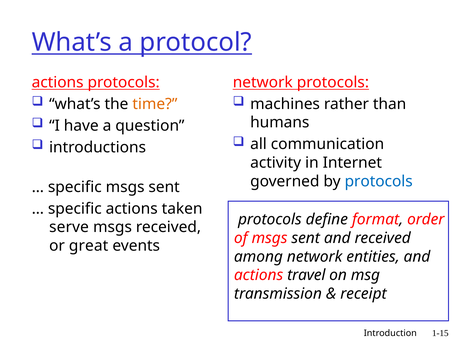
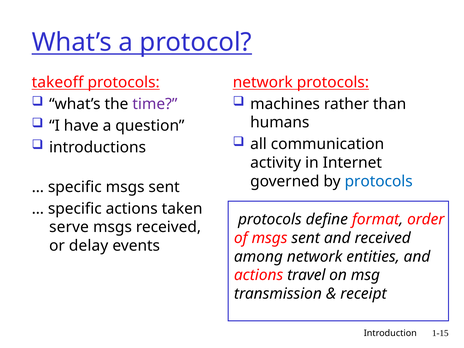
actions: actions -> takeoff (58, 82)
time colour: orange -> purple (155, 104)
great: great -> delay (89, 246)
